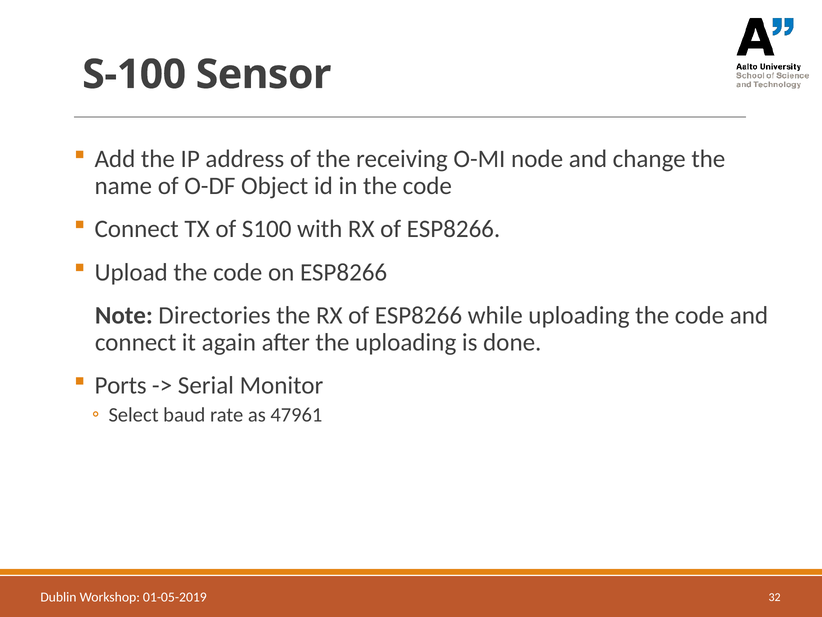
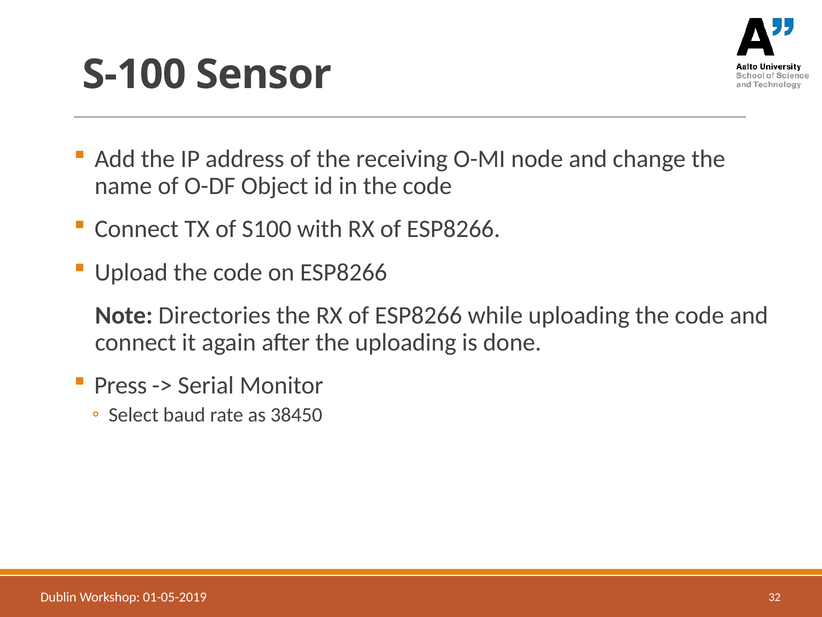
Ports: Ports -> Press (121, 385)
47961: 47961 -> 38450 (296, 415)
